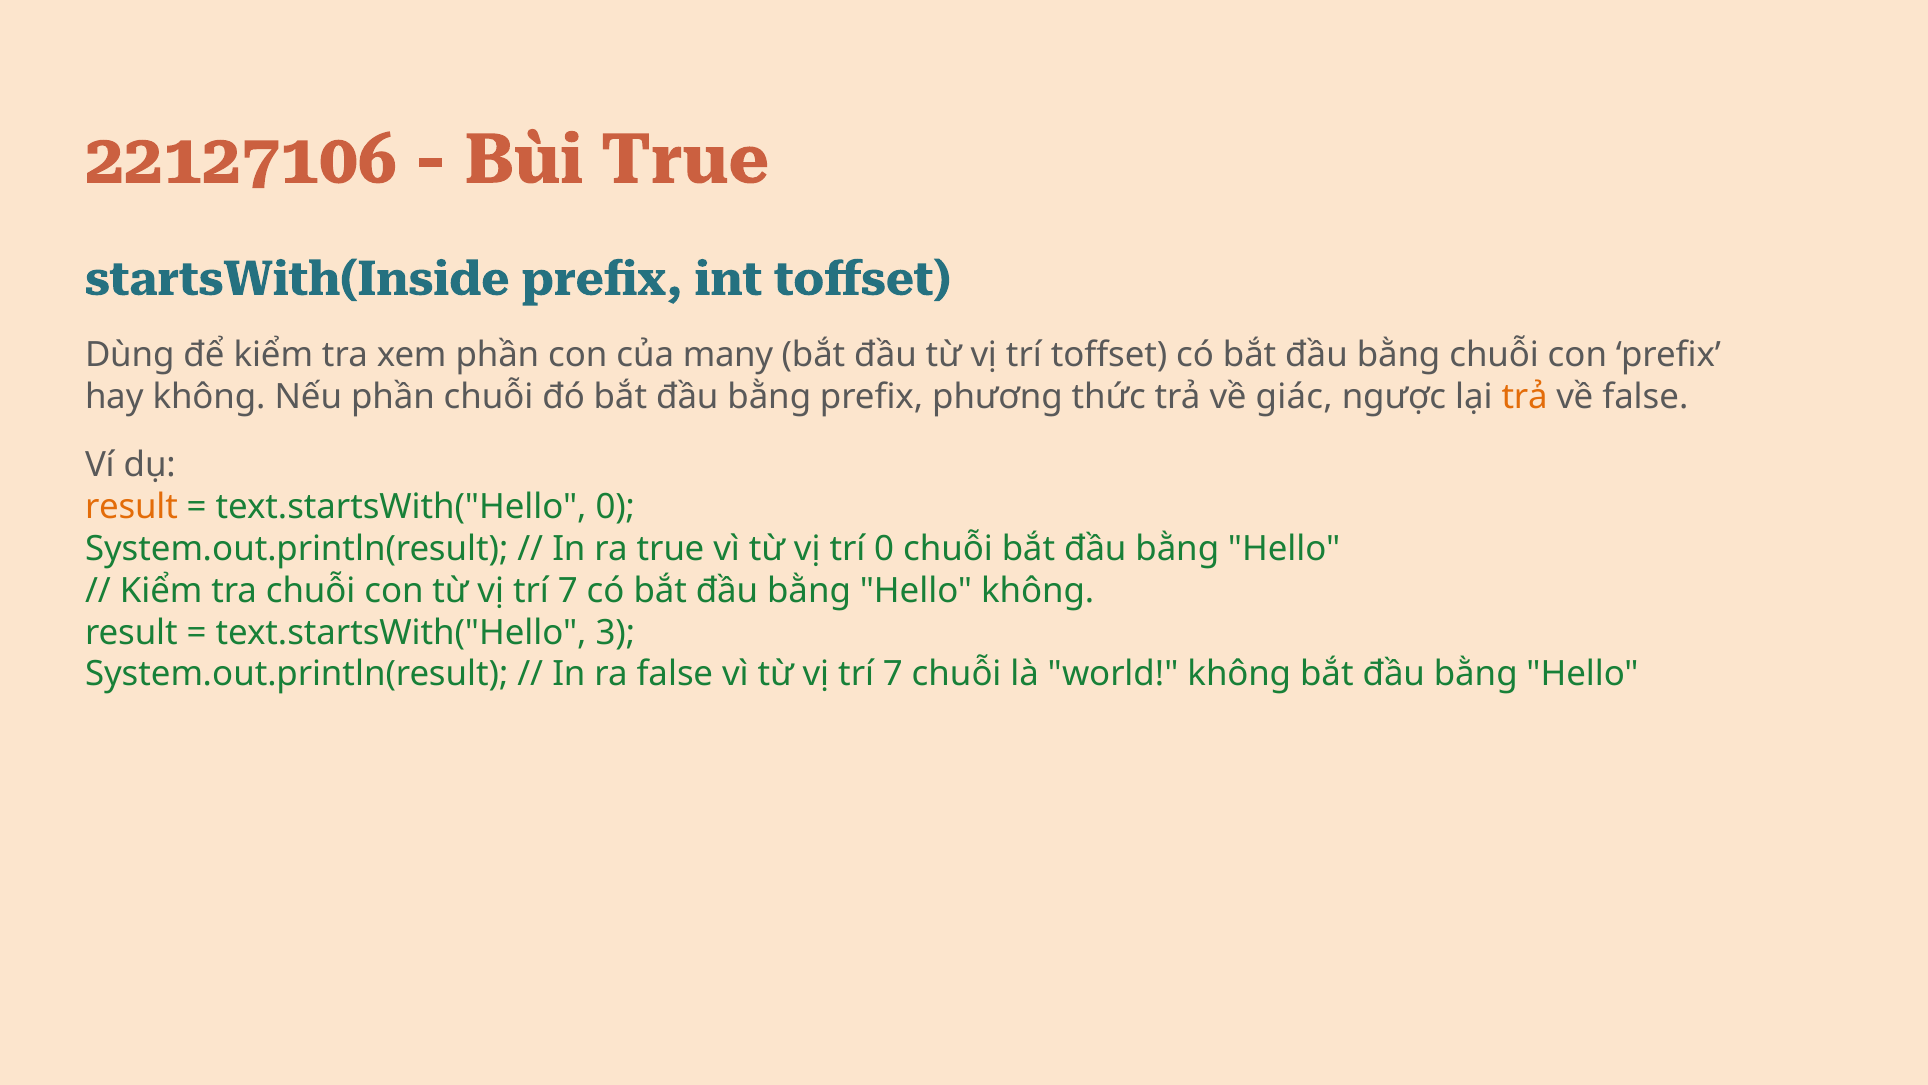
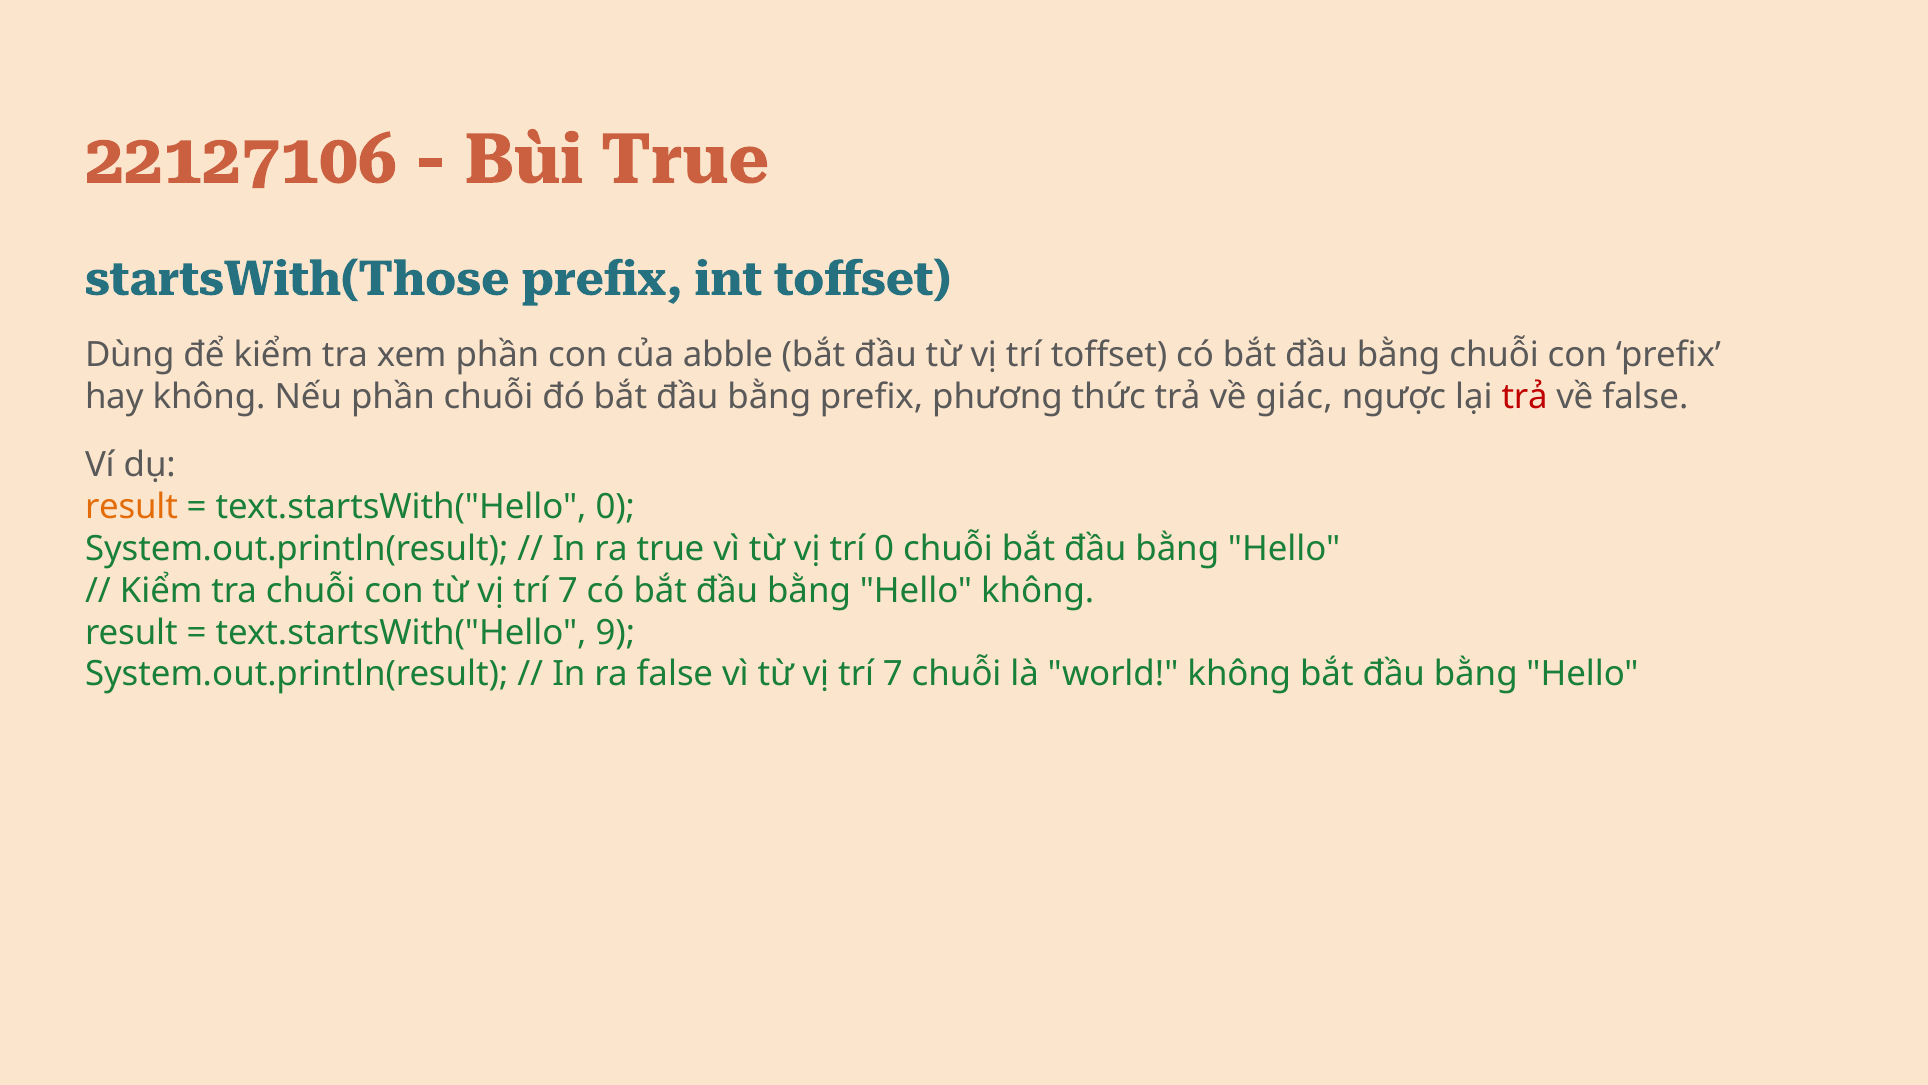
startsWith(Inside: startsWith(Inside -> startsWith(Those (297, 279)
many: many -> abble (728, 355)
trả colour: orange -> red (1525, 396)
3: 3 -> 9 (615, 632)
